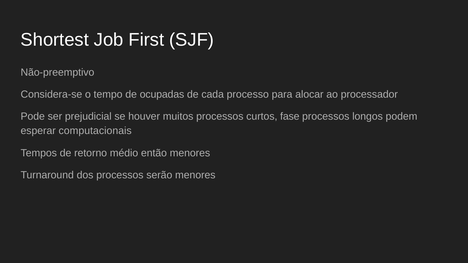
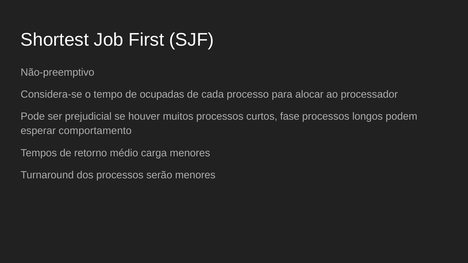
computacionais: computacionais -> comportamento (95, 131)
então: então -> carga (154, 153)
